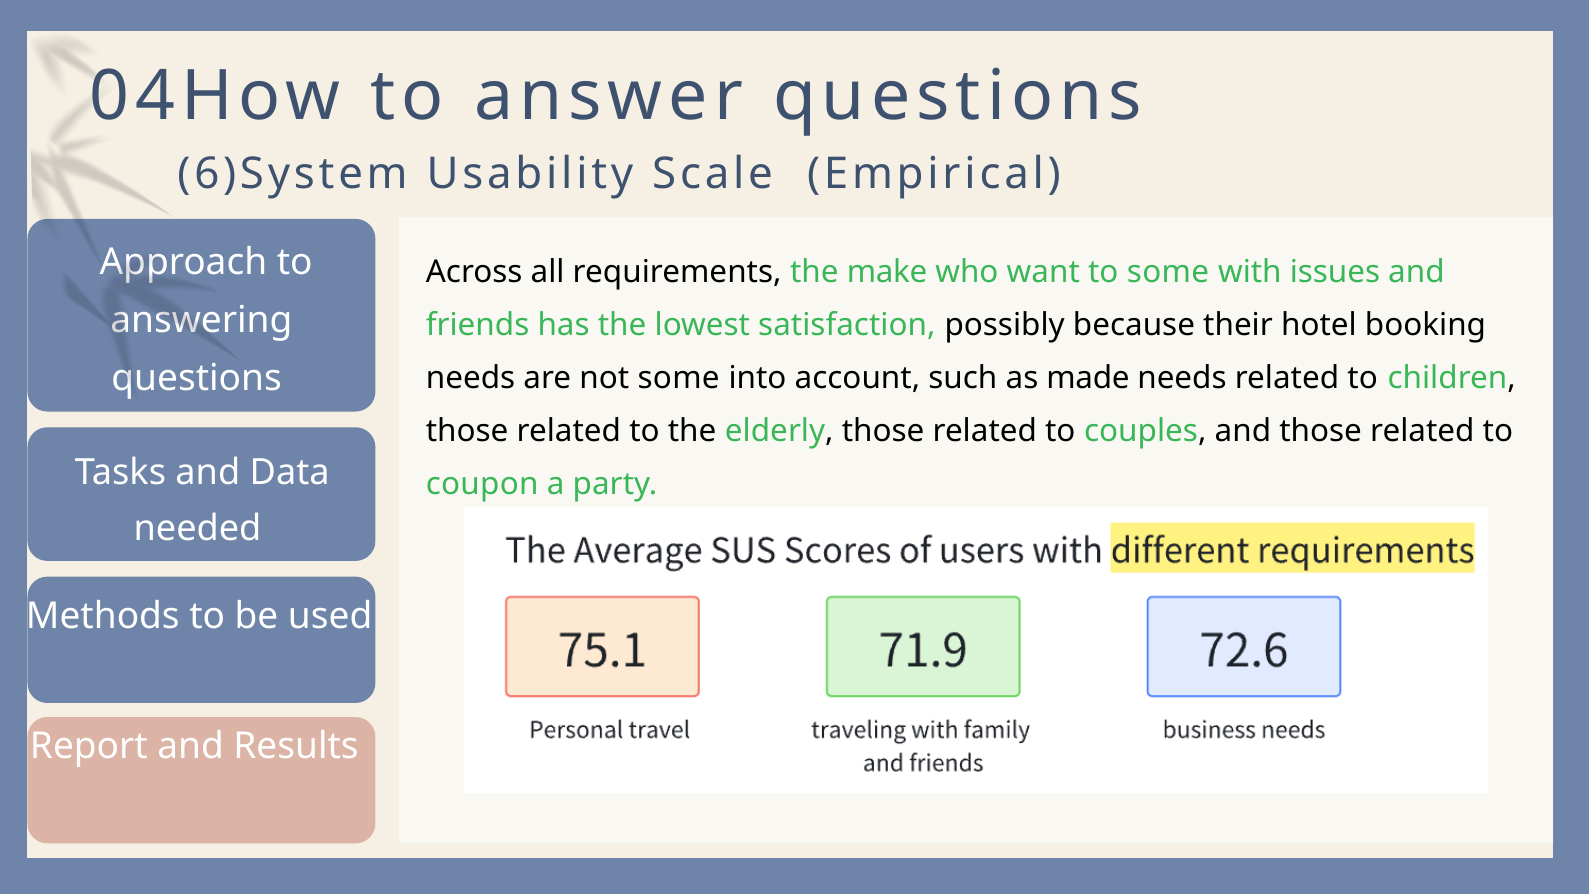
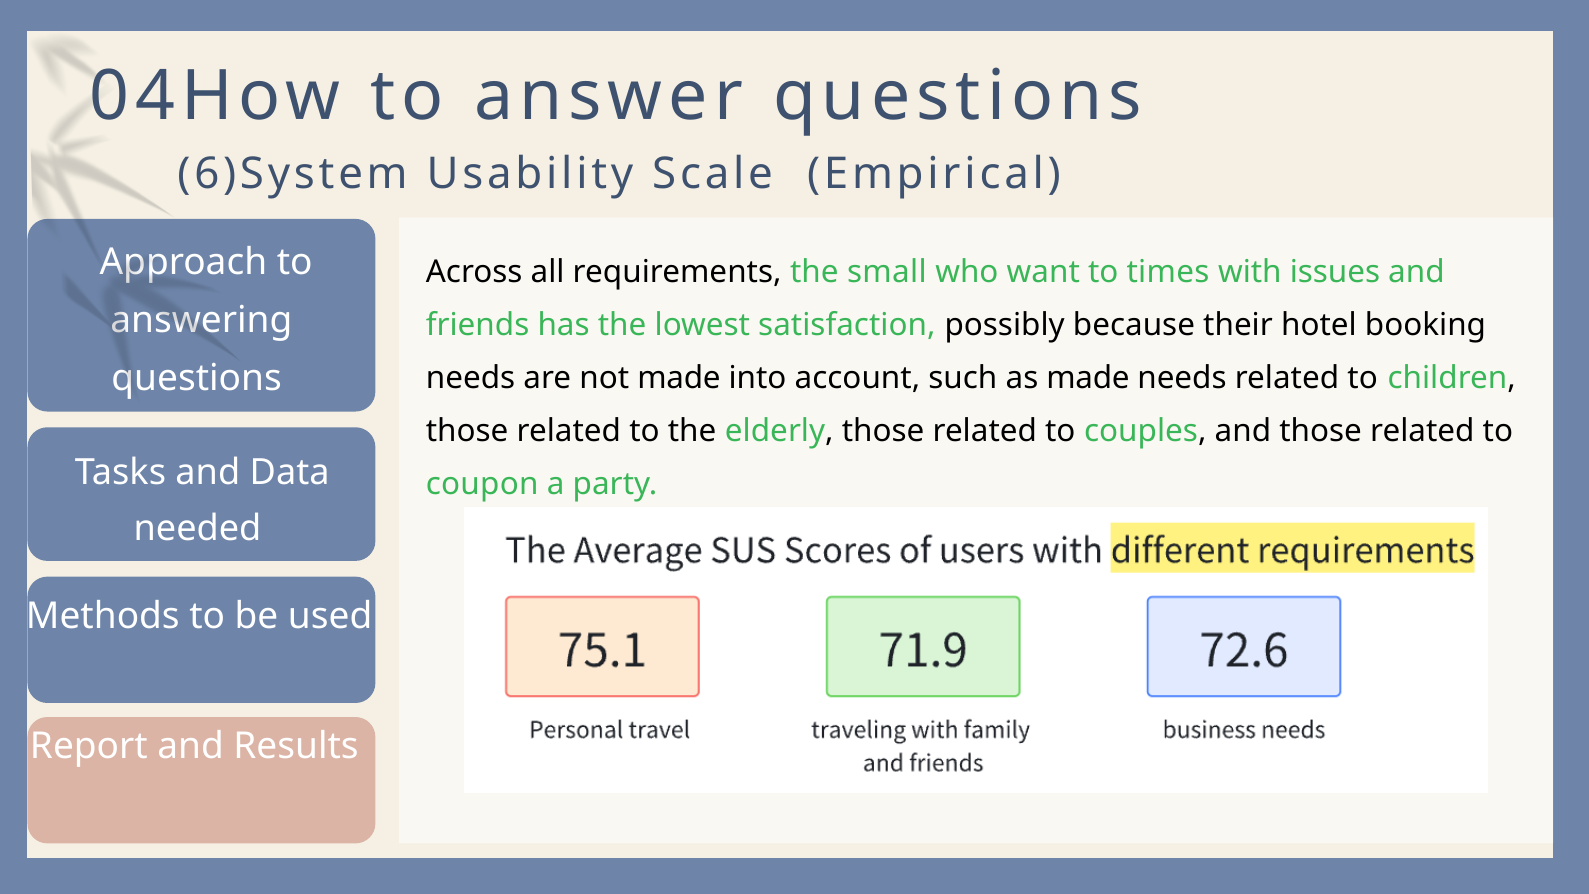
make: make -> small (887, 272)
to some: some -> times (1168, 272)
not some: some -> made (679, 378)
